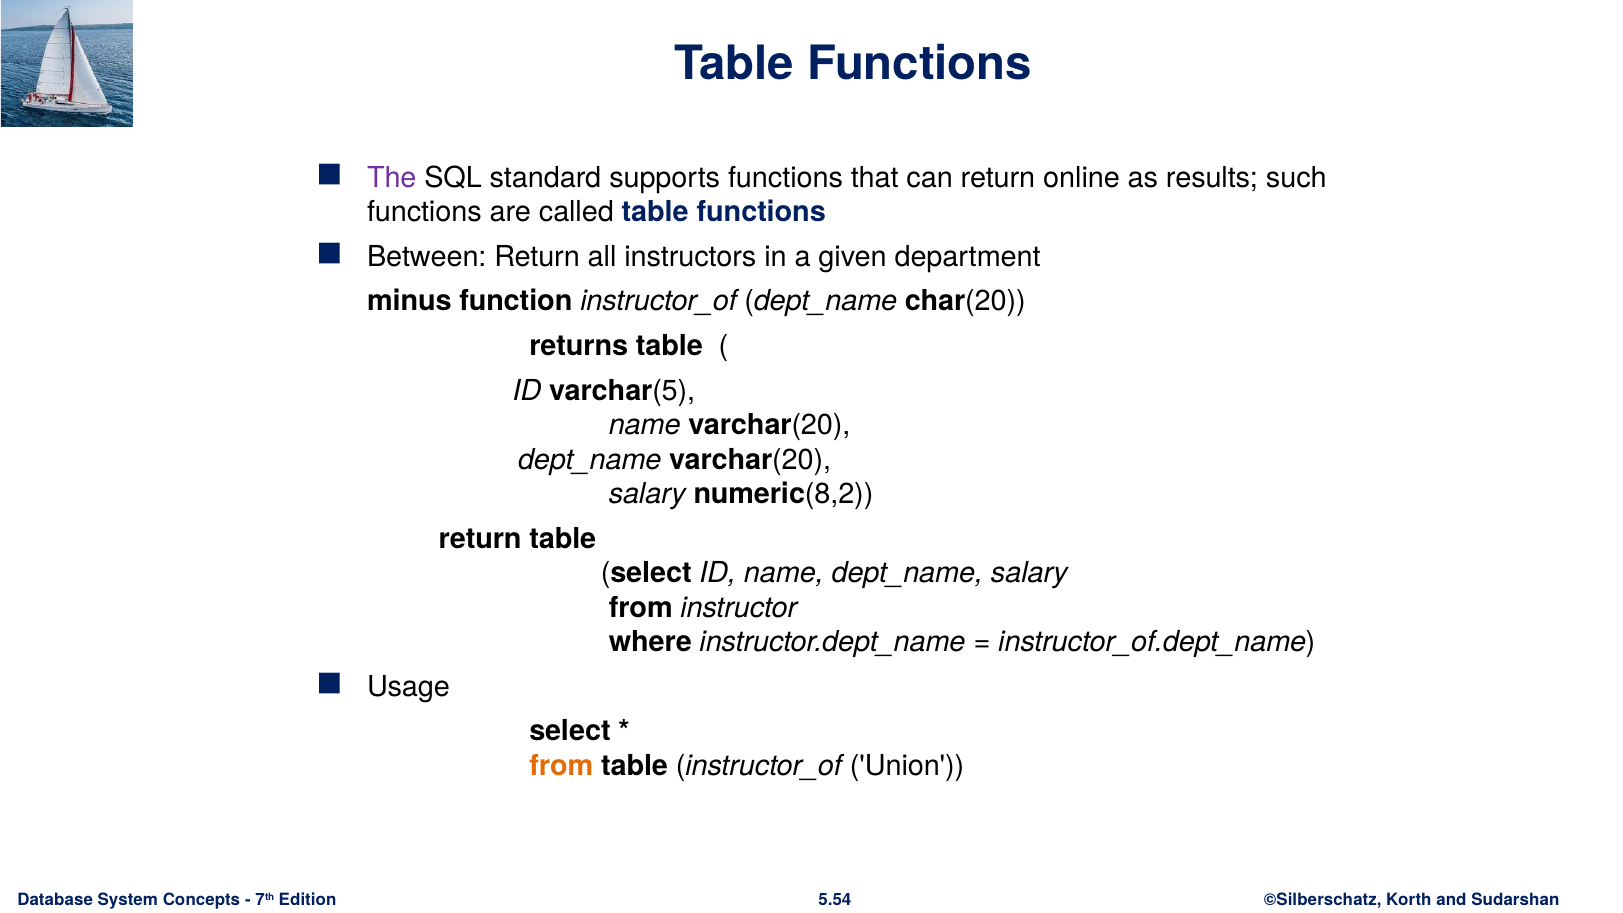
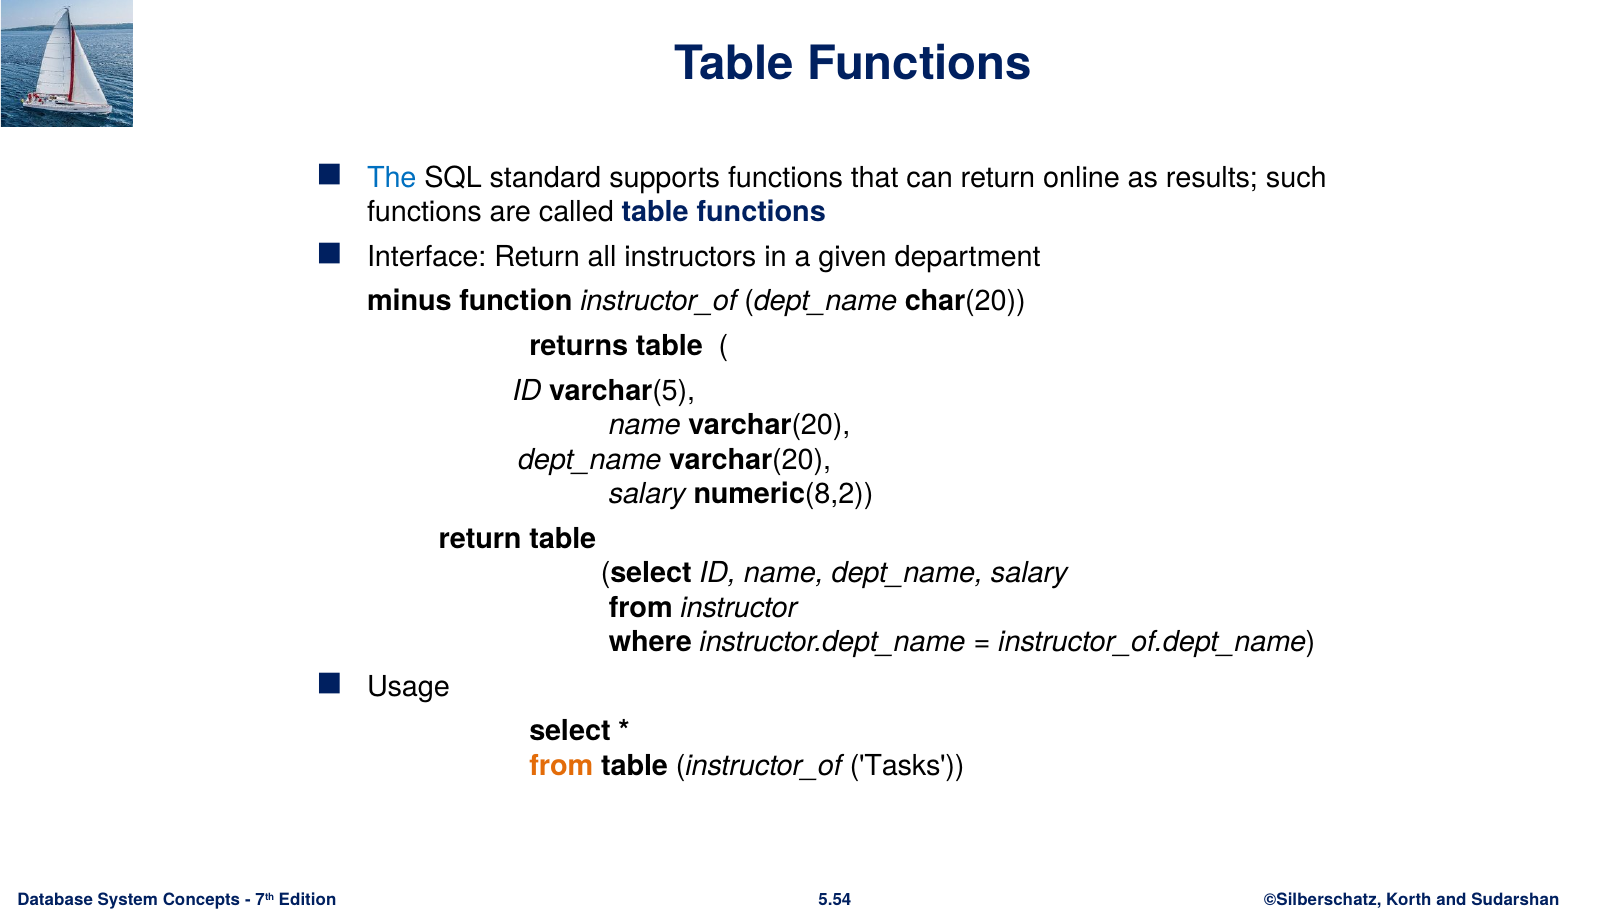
The colour: purple -> blue (392, 178)
Between: Between -> Interface (427, 257)
Union: Union -> Tasks (907, 766)
